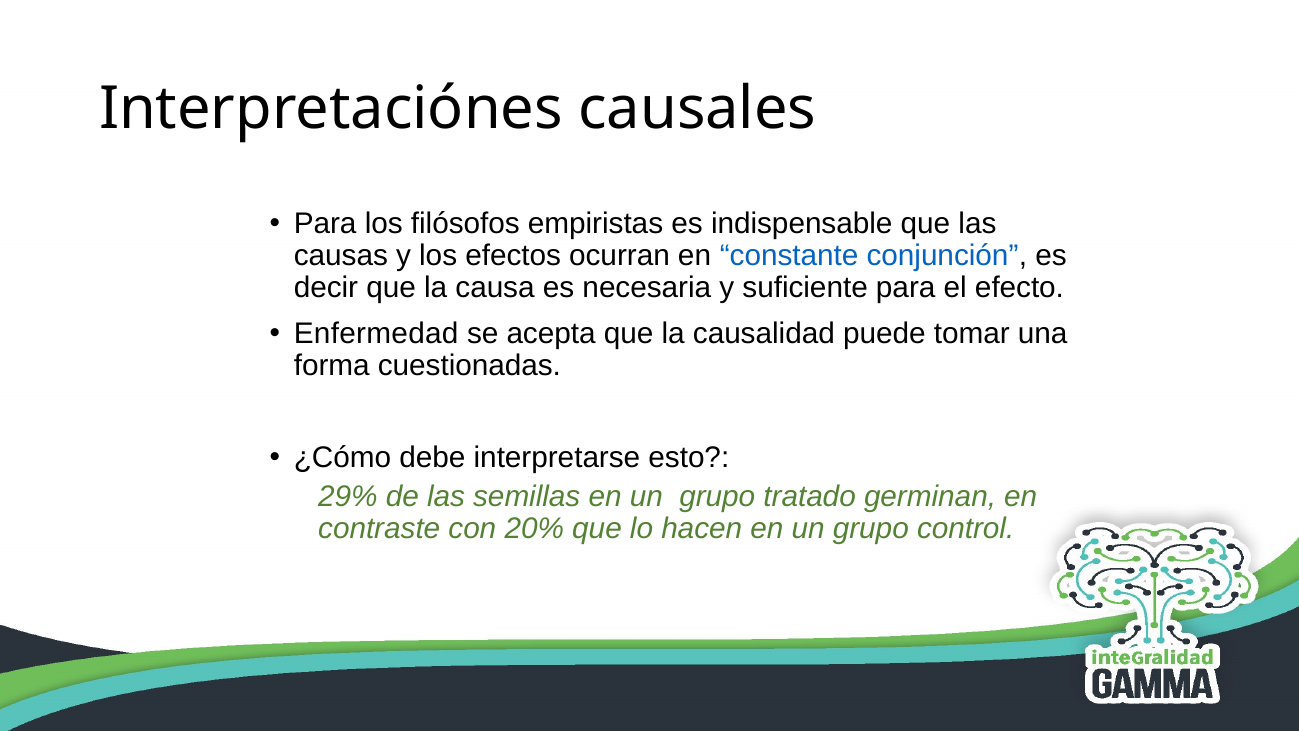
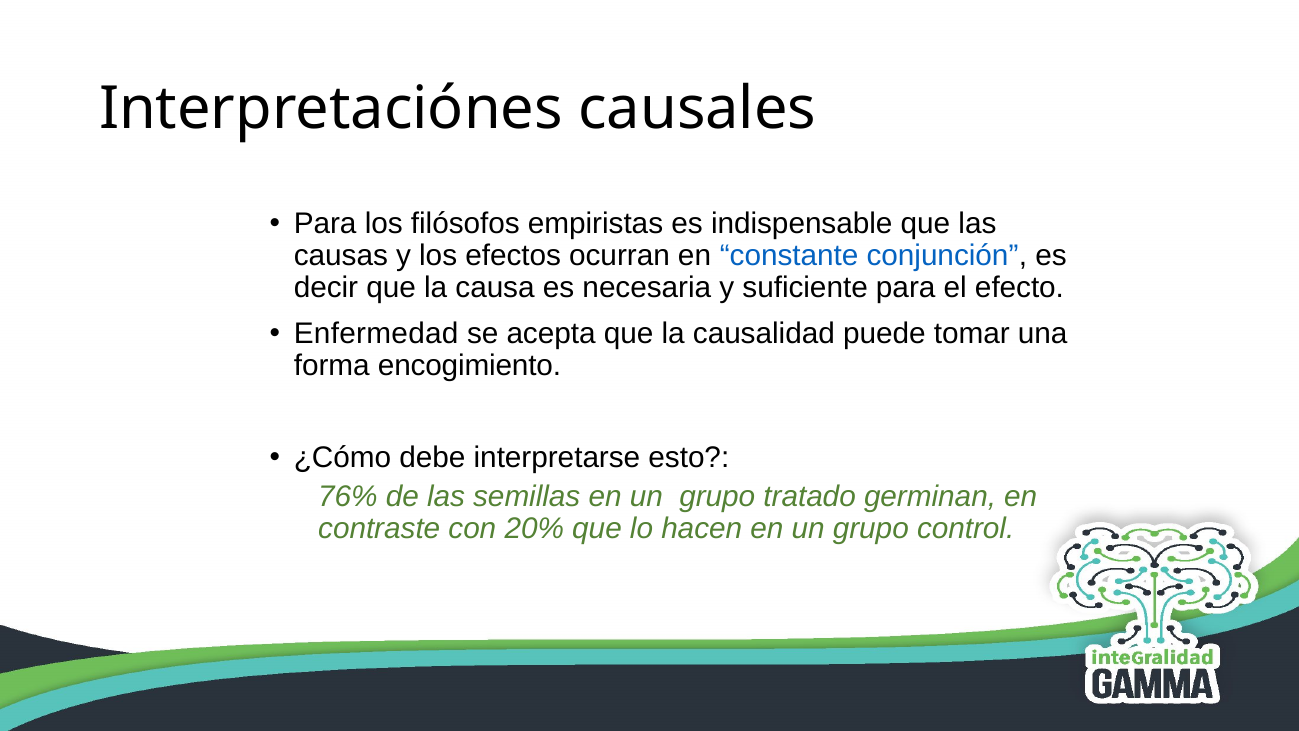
cuestionadas: cuestionadas -> encogimiento (469, 366)
29%: 29% -> 76% (348, 496)
